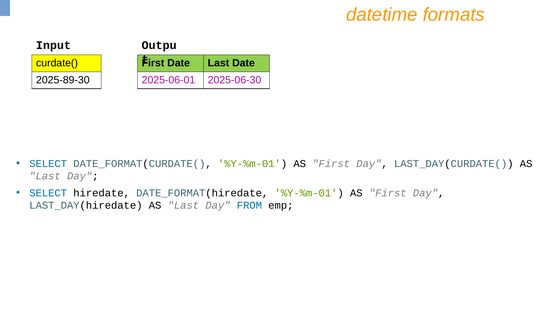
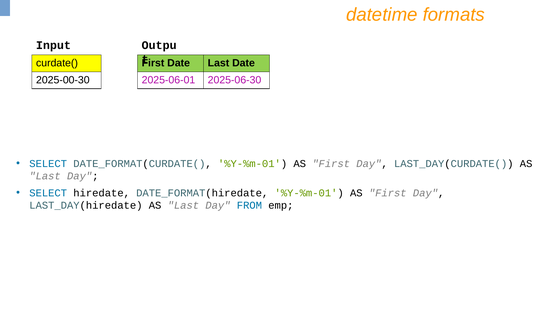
2025-89-30: 2025-89-30 -> 2025-00-30 (63, 80)
